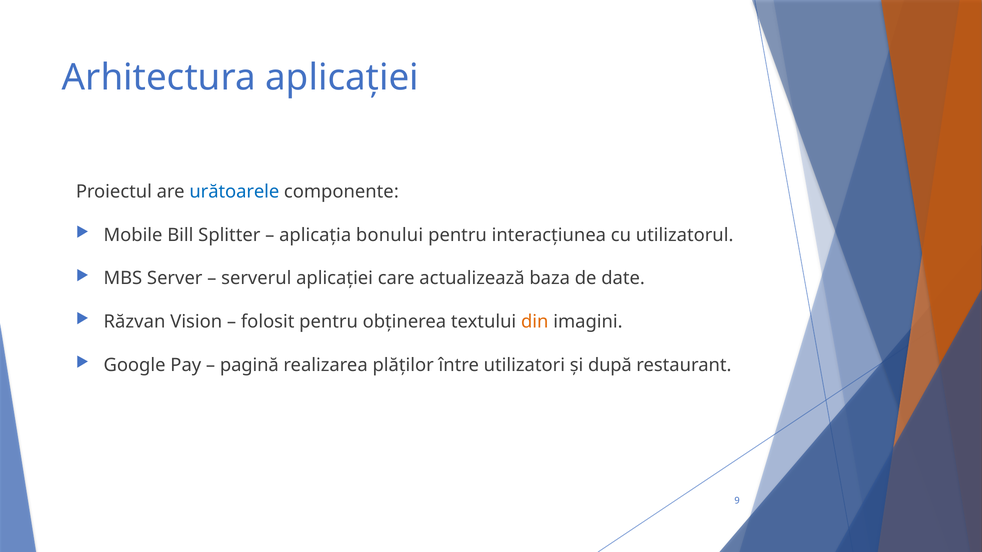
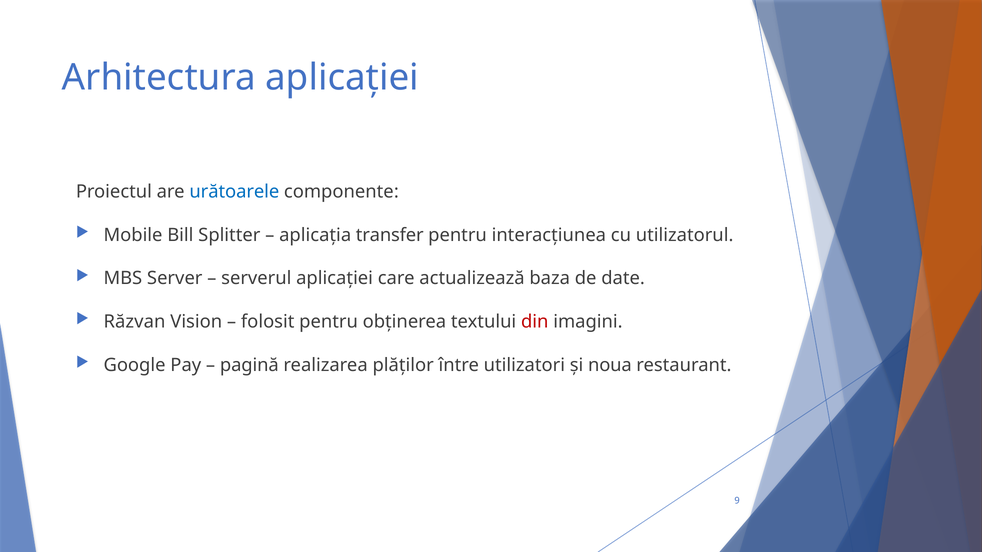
bonului: bonului -> transfer (390, 235)
din colour: orange -> red (535, 322)
după: după -> noua (610, 365)
